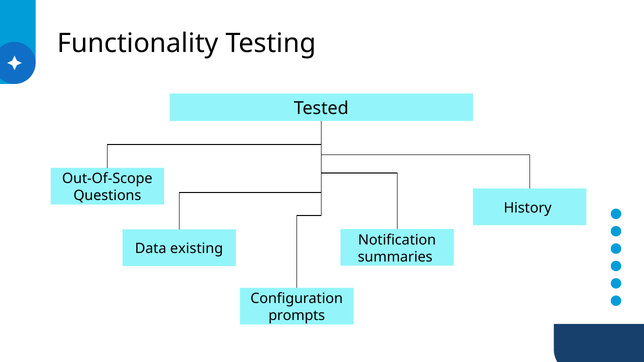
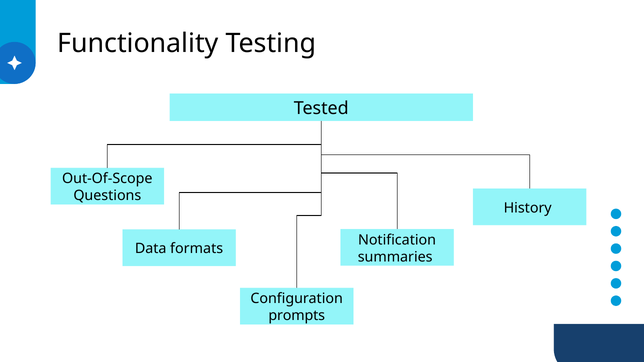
existing: existing -> formats (197, 249)
